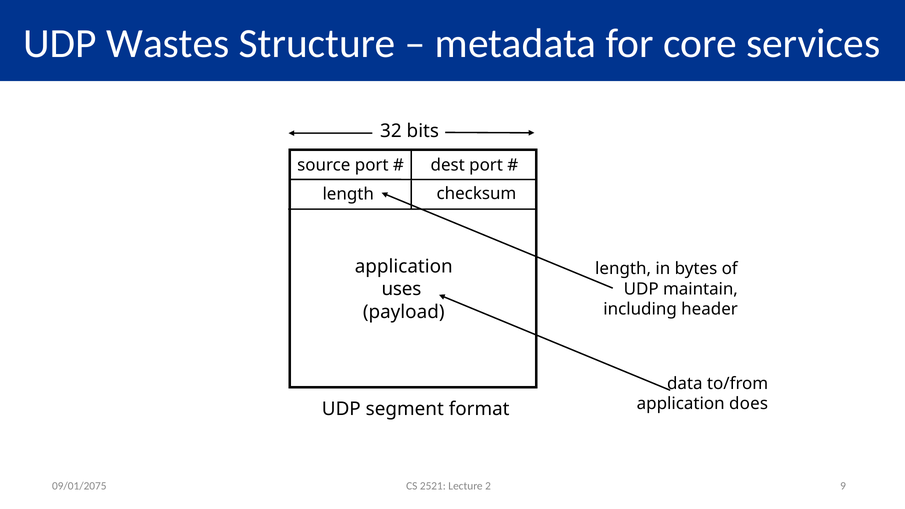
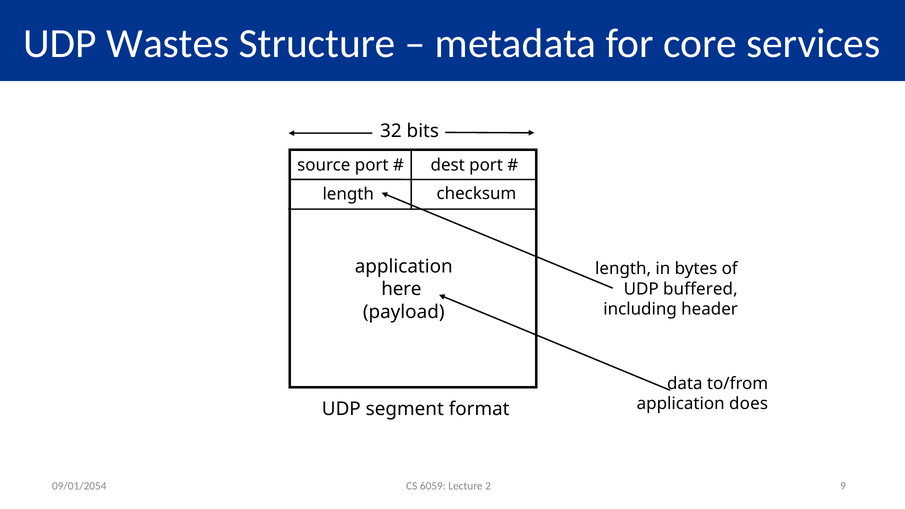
uses: uses -> here (401, 289)
maintain: maintain -> buffered (700, 289)
2521: 2521 -> 6059 (433, 486)
09/01/2075: 09/01/2075 -> 09/01/2054 (79, 486)
